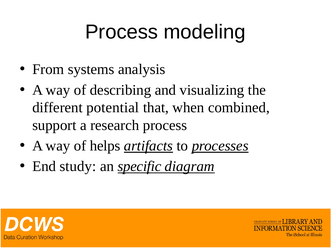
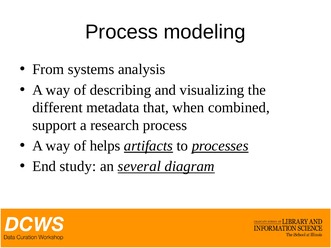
potential: potential -> metadata (113, 108)
specific: specific -> several (139, 167)
